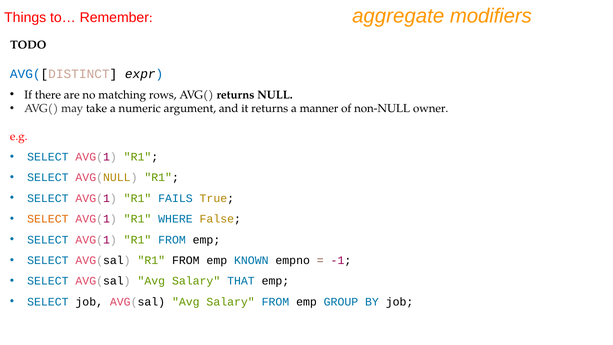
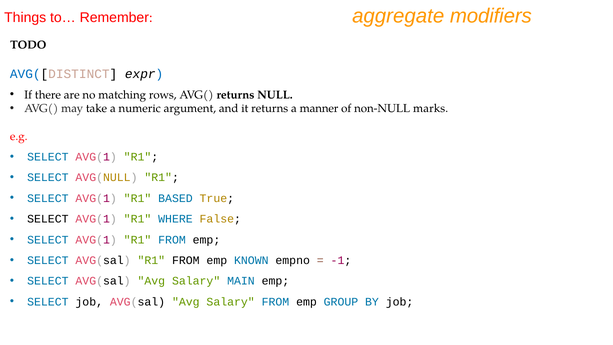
owner: owner -> marks (431, 109)
FAILS: FAILS -> BASED (175, 198)
SELECT colour: orange -> black (48, 219)
THAT: THAT -> MAIN (241, 281)
